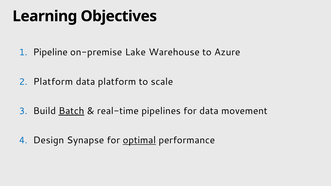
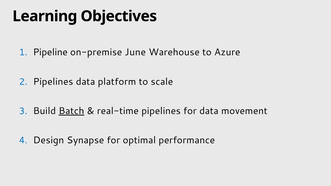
Lake: Lake -> June (135, 52)
Platform: Platform -> Pipelines (53, 82)
optimal underline: present -> none (139, 140)
